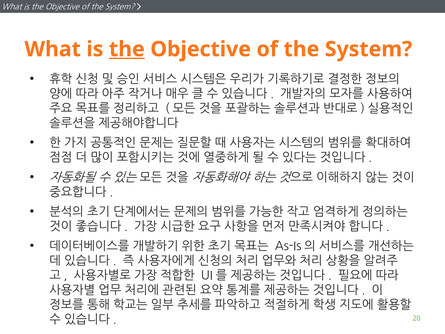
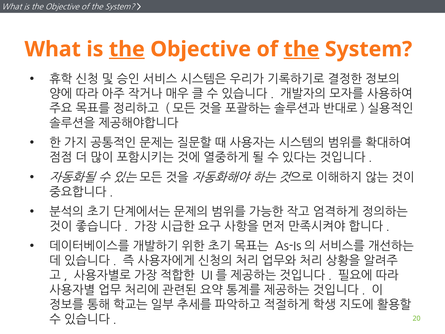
the underline: none -> present (301, 49)
